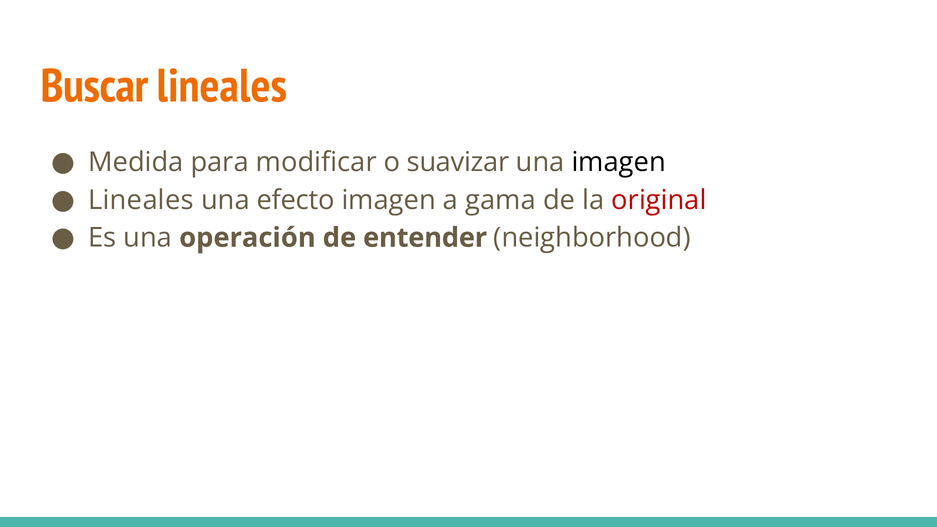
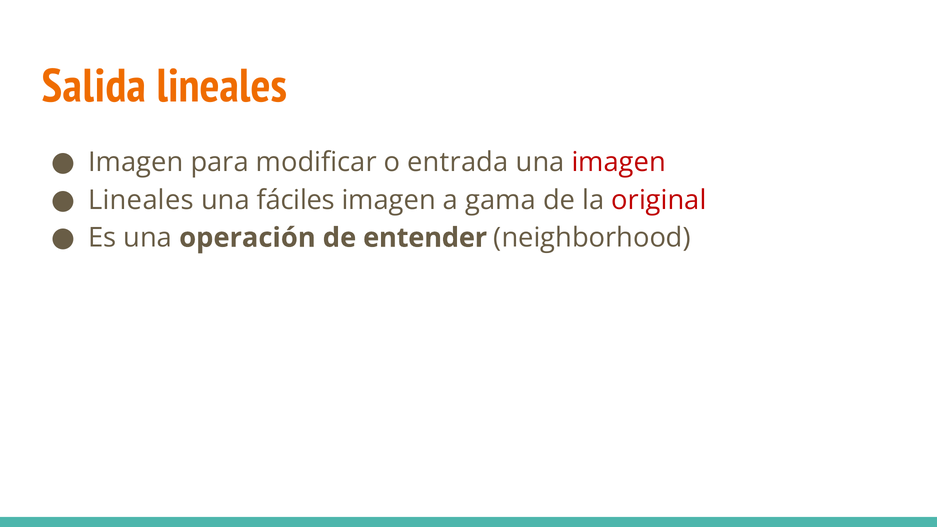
Buscar: Buscar -> Salida (94, 86)
Medida: Medida -> Imagen (136, 162)
suavizar: suavizar -> entrada (458, 162)
imagen colour: black -> red (619, 162)
efecto: efecto -> fáciles (296, 200)
